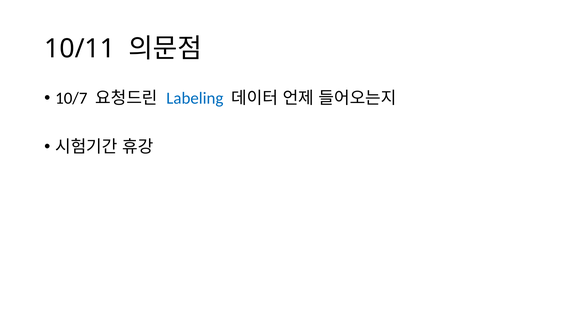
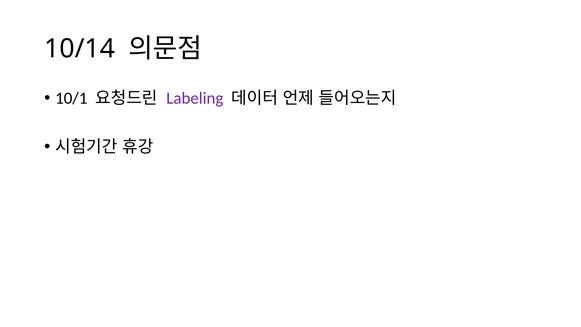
10/11: 10/11 -> 10/14 (80, 49)
10/7: 10/7 -> 10/1 (71, 98)
Labeling colour: blue -> purple (195, 98)
